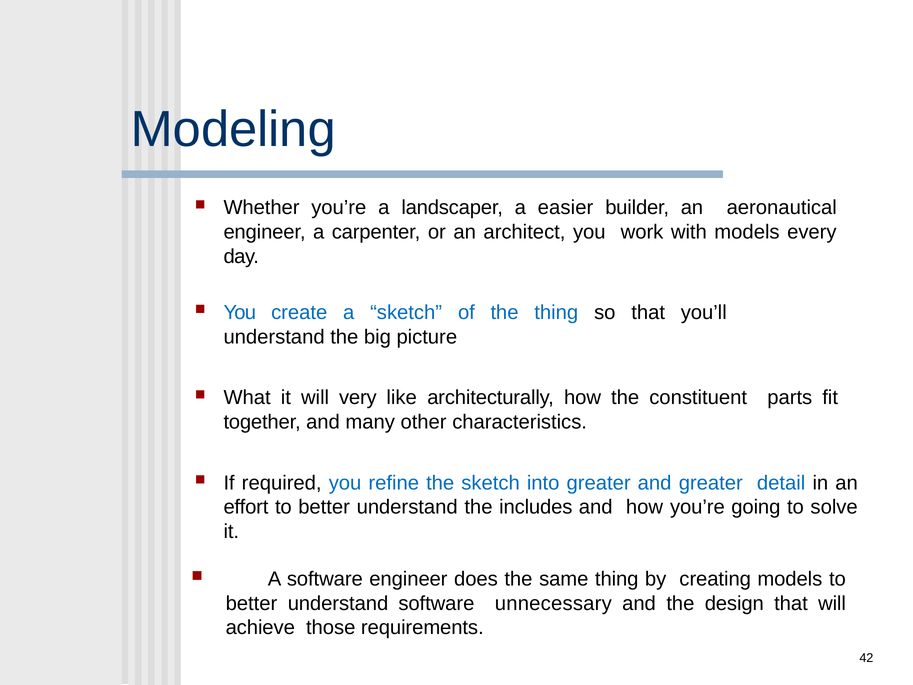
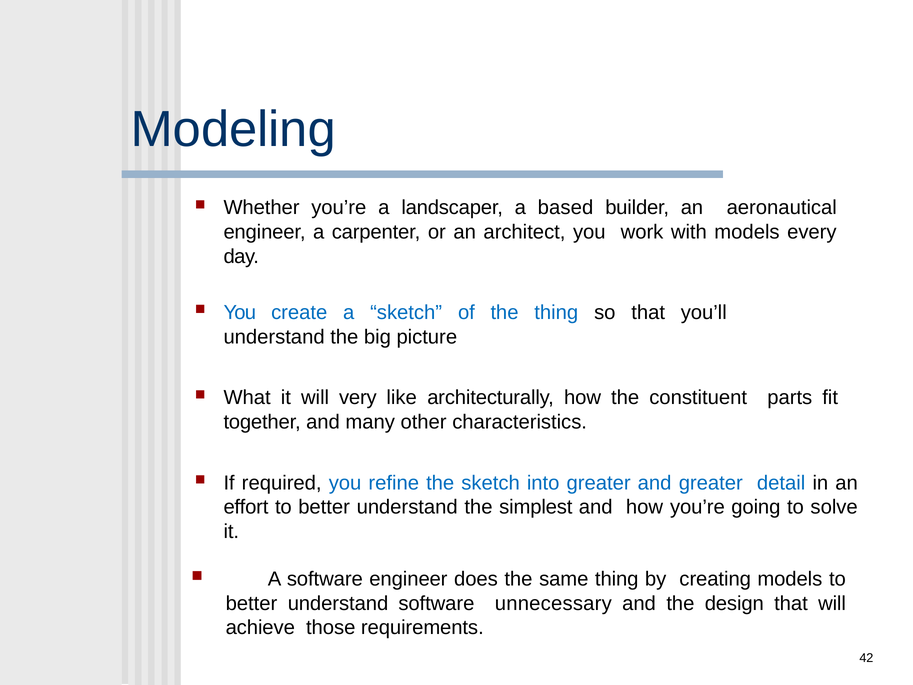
easier: easier -> based (566, 208)
includes: includes -> simplest (536, 507)
